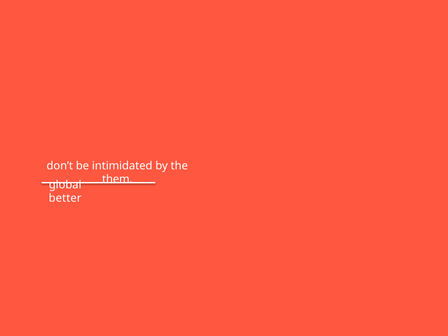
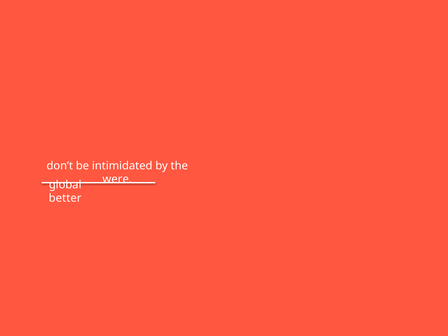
them: them -> were (117, 179)
